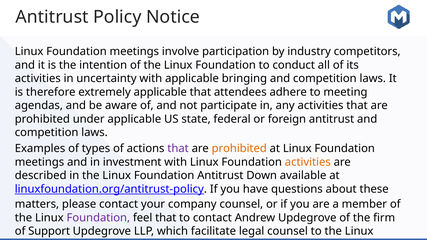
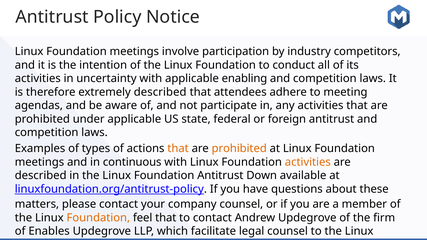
bringing: bringing -> enabling (244, 79)
extremely applicable: applicable -> described (160, 92)
that colour: purple -> orange (178, 149)
investment: investment -> continuous (132, 162)
Foundation colour: purple -> orange (98, 218)
Support: Support -> Enables (49, 231)
